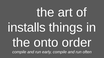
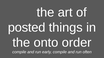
installs: installs -> posted (27, 28)
